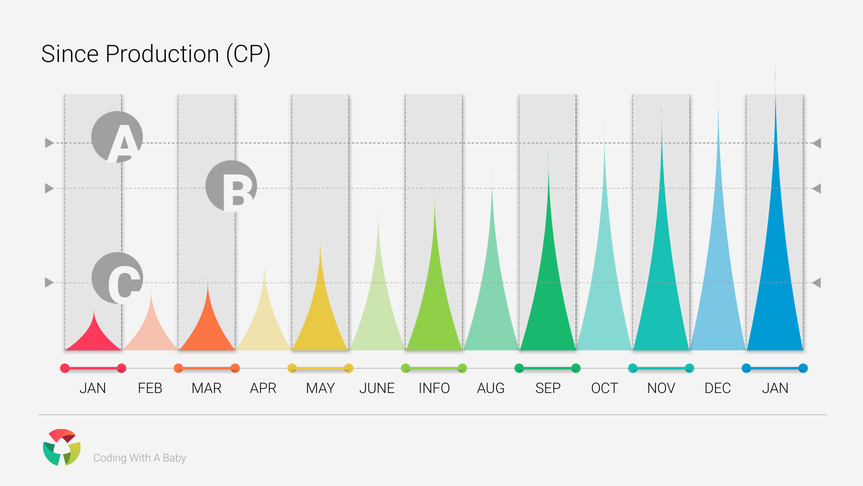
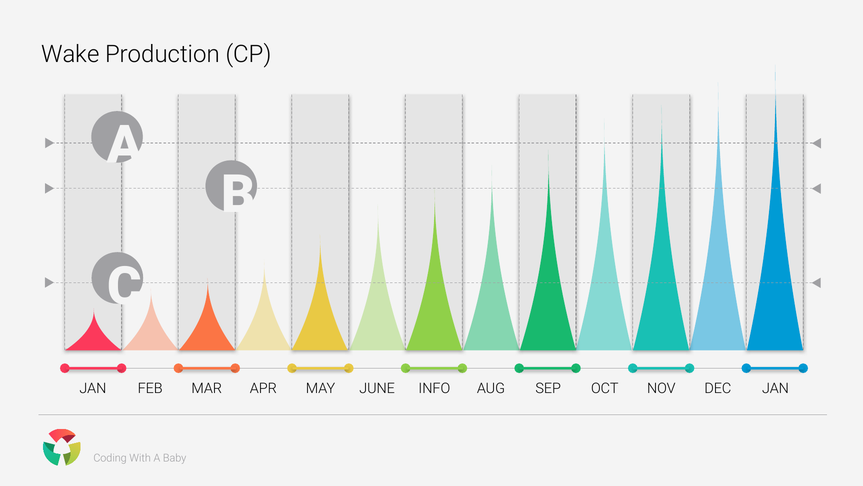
Since: Since -> Wake (70, 54)
